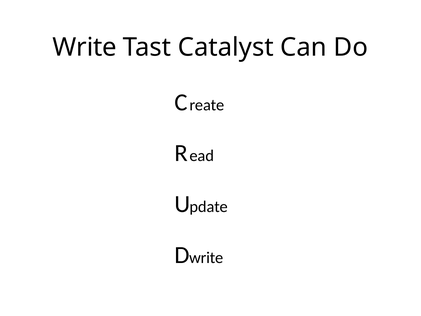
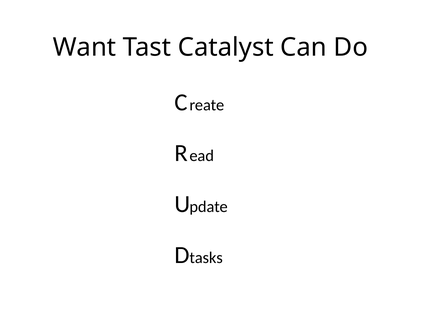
Write: Write -> Want (84, 47)
write: write -> tasks (206, 257)
